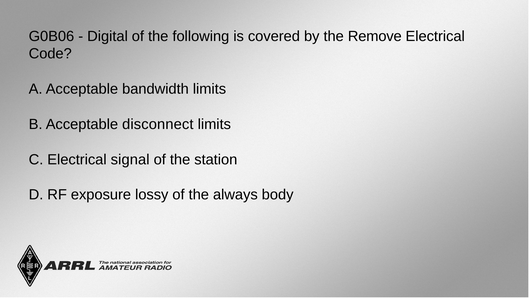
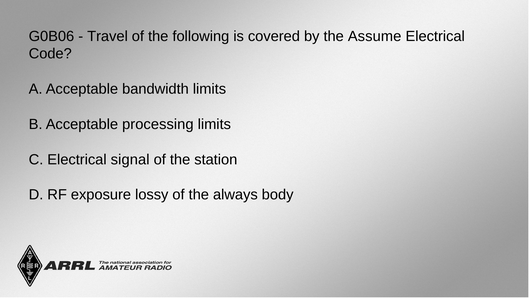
Digital: Digital -> Travel (108, 36)
Remove: Remove -> Assume (375, 36)
disconnect: disconnect -> processing (158, 124)
